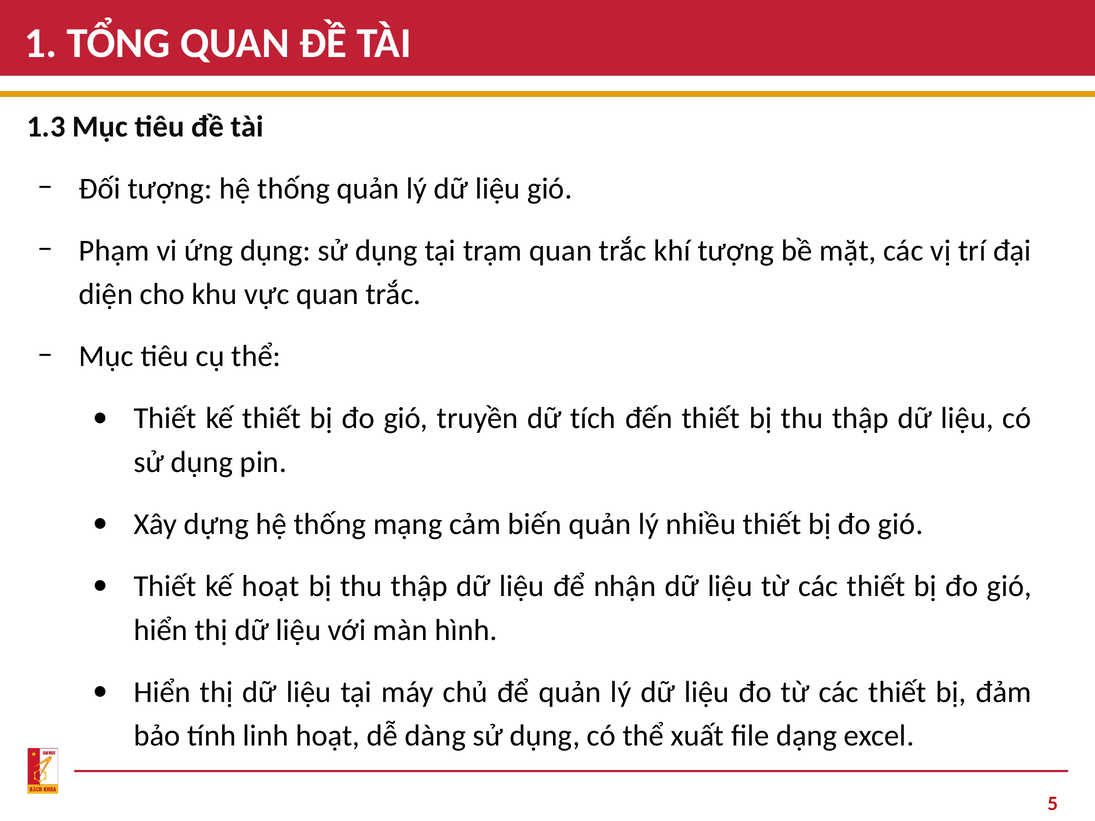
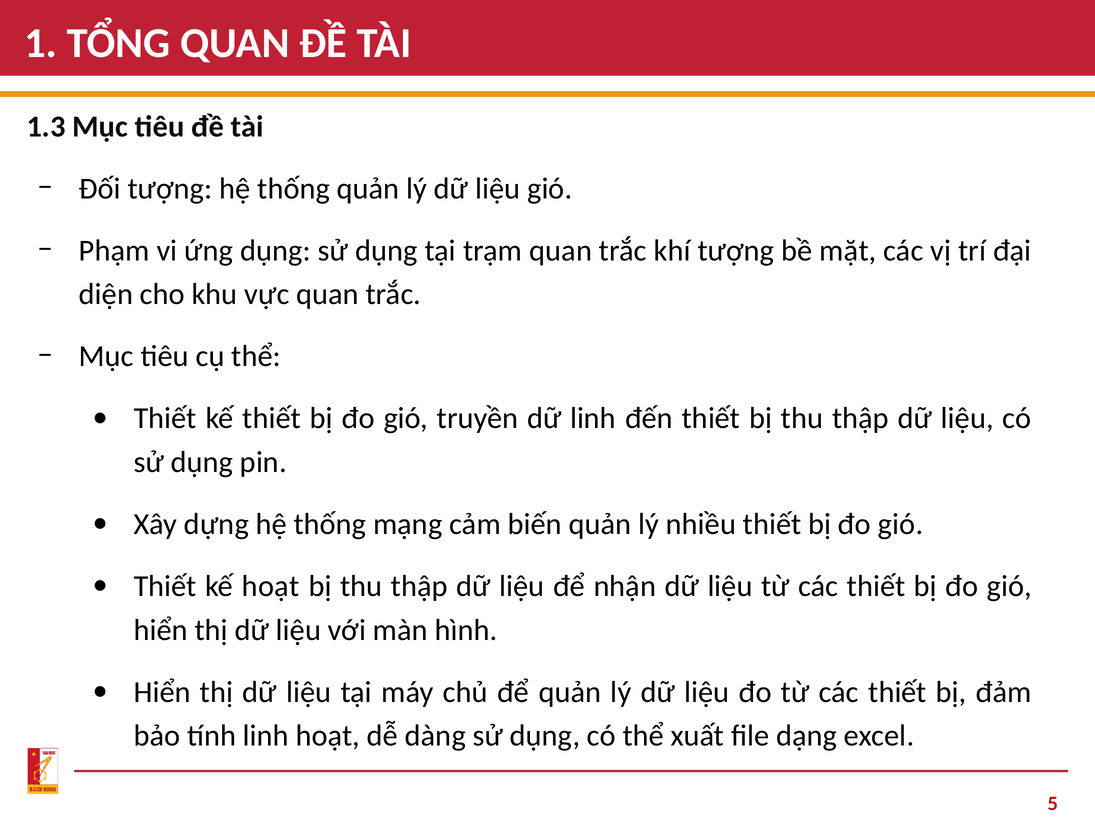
dữ tích: tích -> linh (593, 419)
